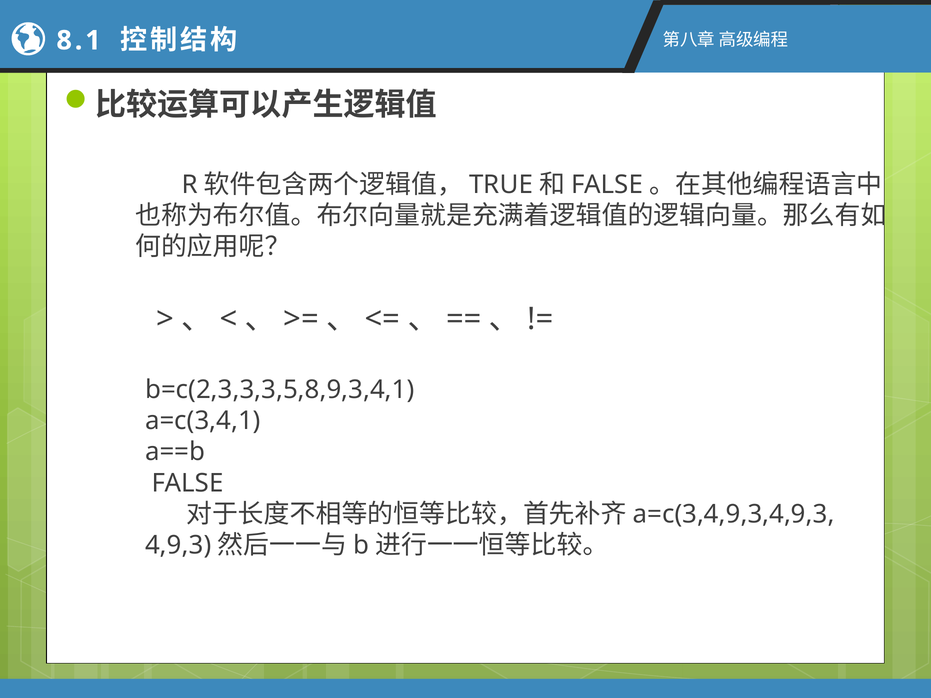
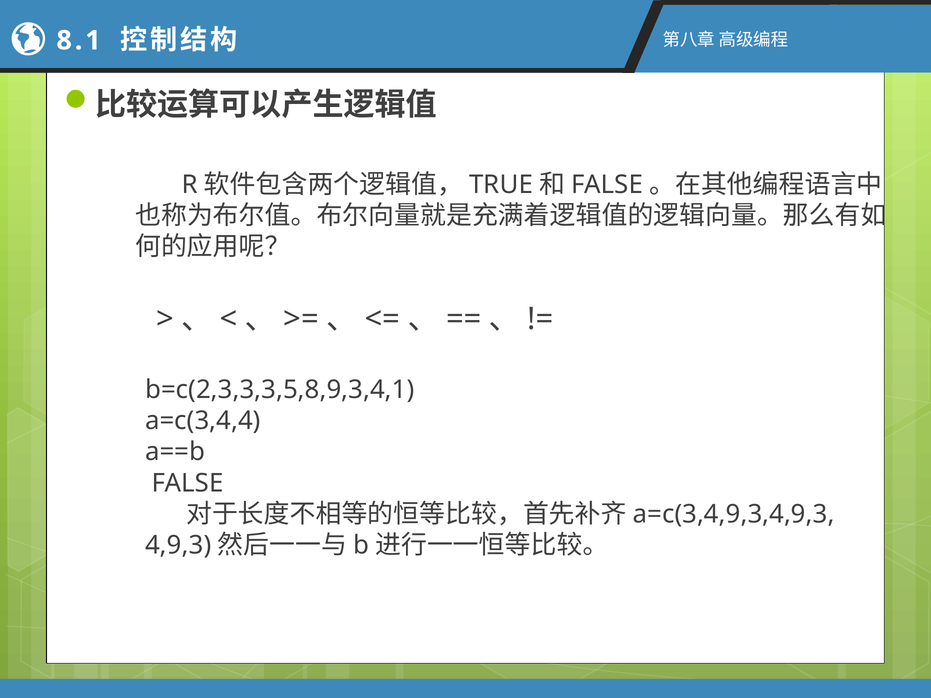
a=c(3,4,1: a=c(3,4,1 -> a=c(3,4,4 (203, 421)
